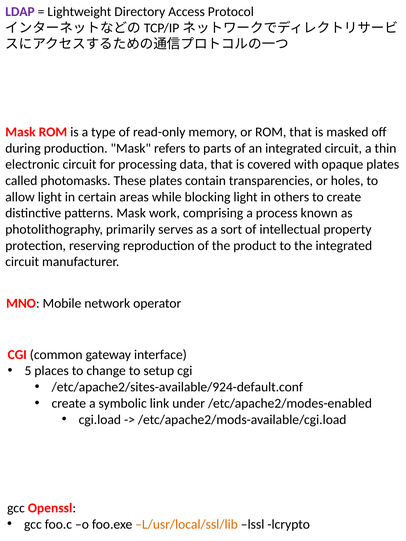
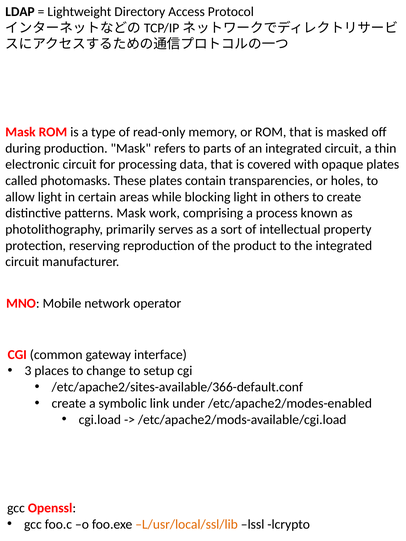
LDAP colour: purple -> black (20, 12)
5: 5 -> 3 (28, 371)
/etc/apache2/sites-available/924-default.conf: /etc/apache2/sites-available/924-default.conf -> /etc/apache2/sites-available/366-default.conf (177, 387)
